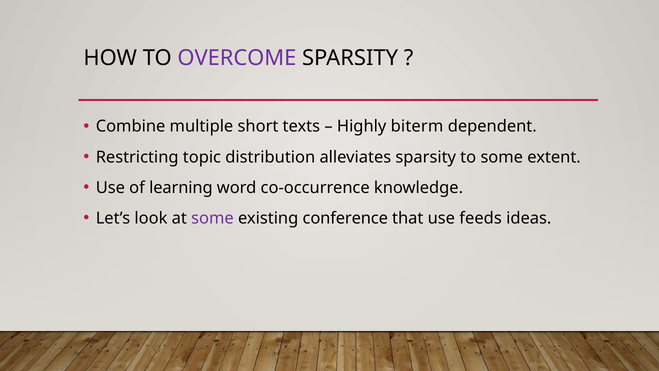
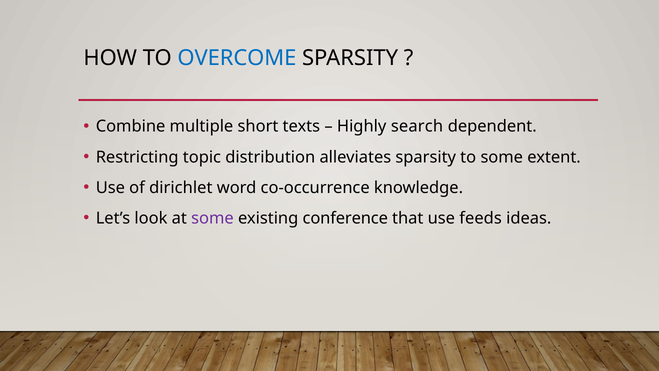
OVERCOME colour: purple -> blue (237, 58)
biterm: biterm -> search (417, 126)
learning: learning -> dirichlet (181, 188)
